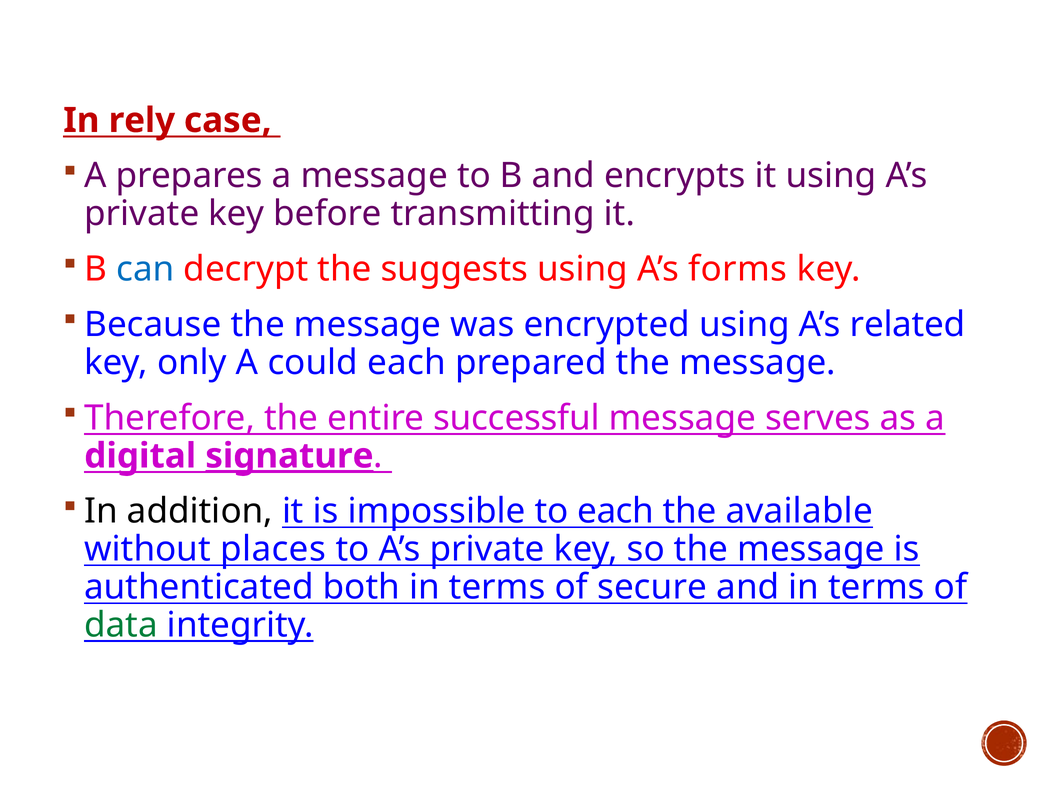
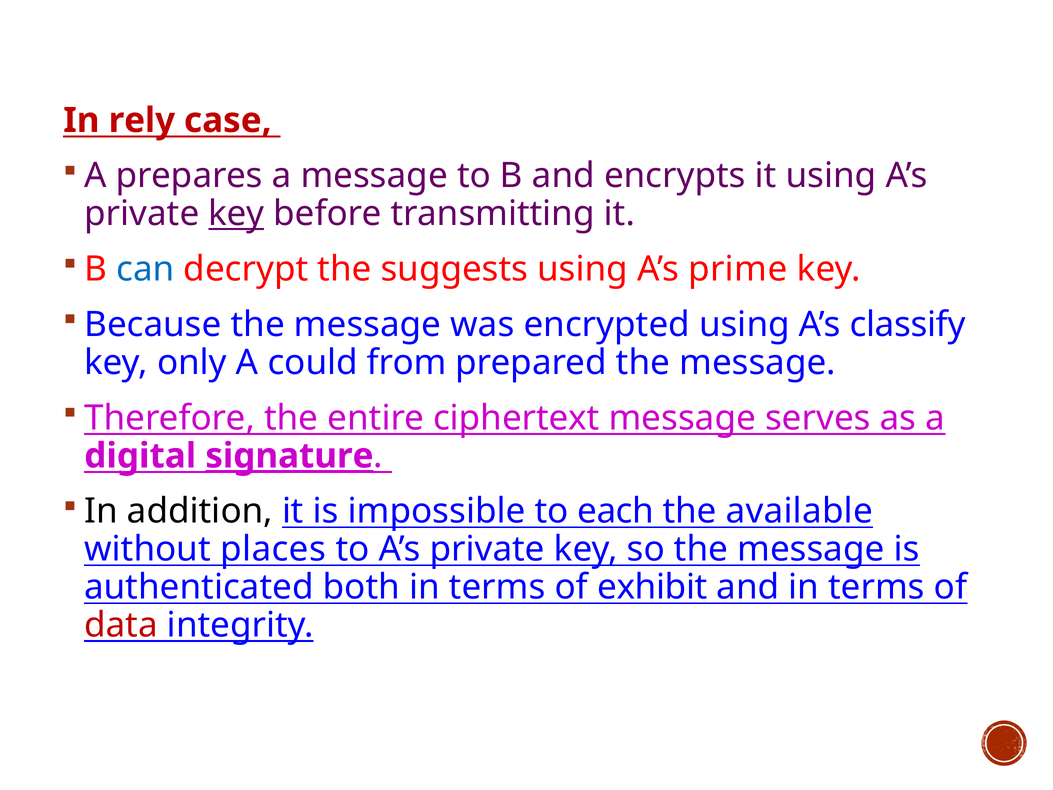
key underline: none -> present (236, 214)
forms: forms -> prime (738, 269)
related: related -> classify (908, 325)
could each: each -> from (407, 362)
successful: successful -> ciphertext (516, 418)
secure: secure -> exhibit (652, 587)
data colour: green -> red (121, 625)
